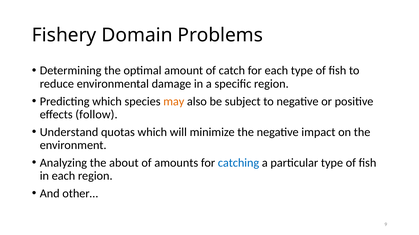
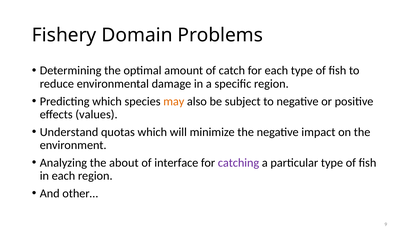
follow: follow -> values (97, 115)
amounts: amounts -> interface (176, 163)
catching colour: blue -> purple (239, 163)
